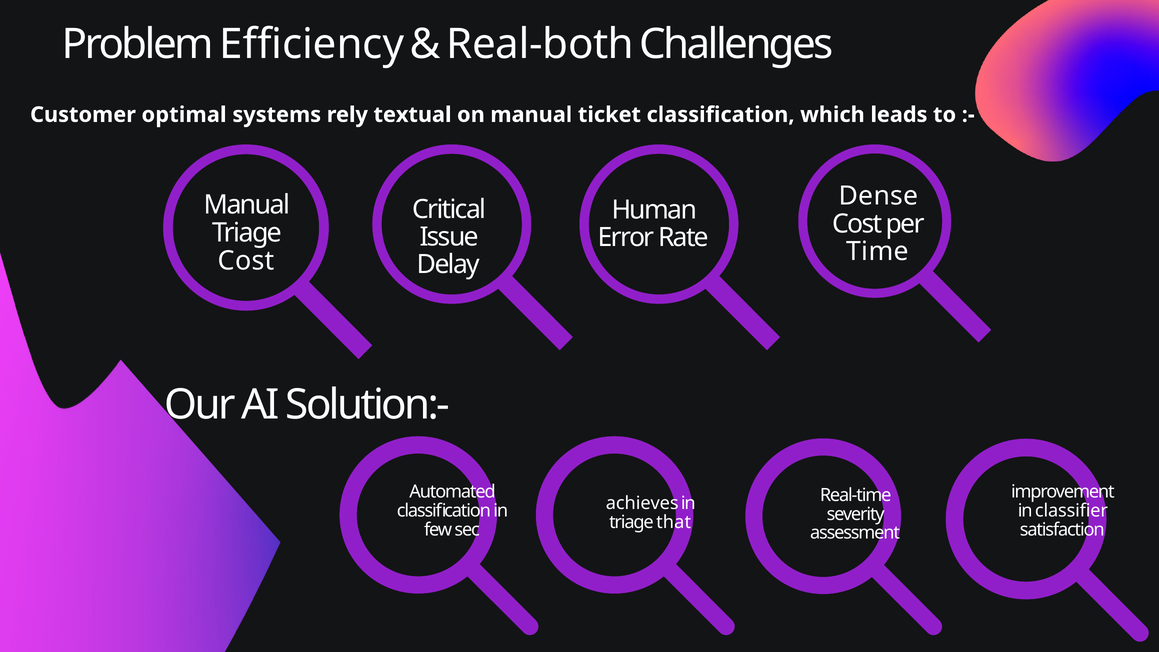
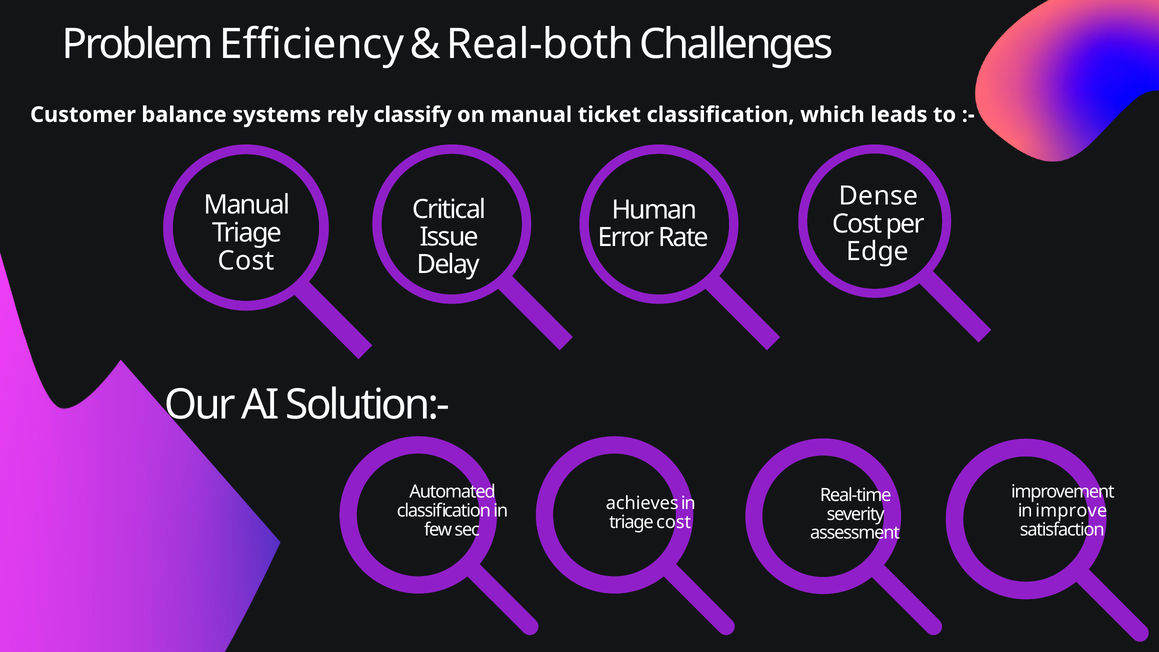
optimal: optimal -> balance (184, 115)
textual: textual -> classify (413, 115)
Time: Time -> Edge (878, 251)
classifier: classifier -> improve (1071, 511)
that: that -> cost (674, 522)
